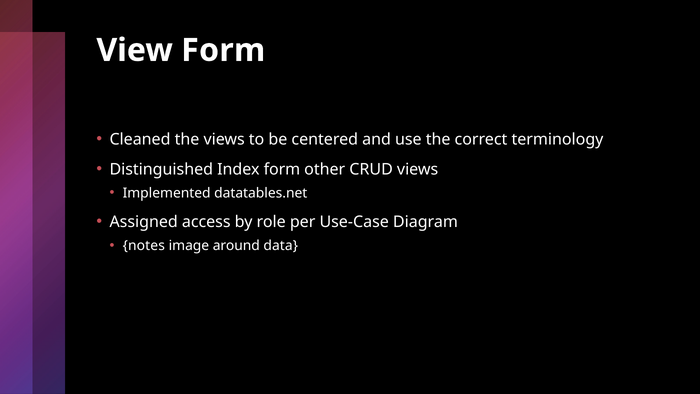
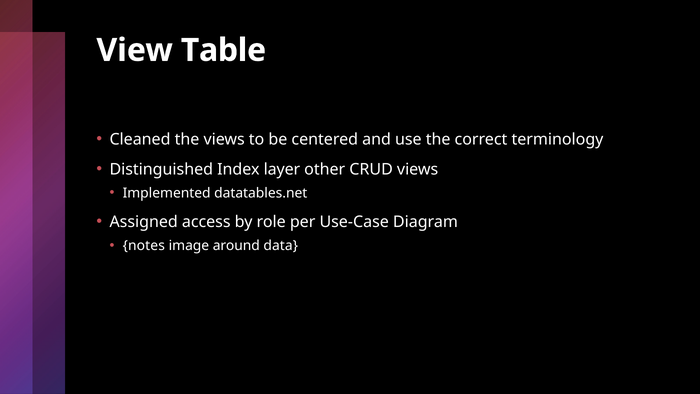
View Form: Form -> Table (223, 50)
Index form: form -> layer (282, 169)
